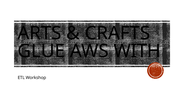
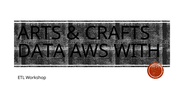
GLUE: GLUE -> DATA (41, 51)
